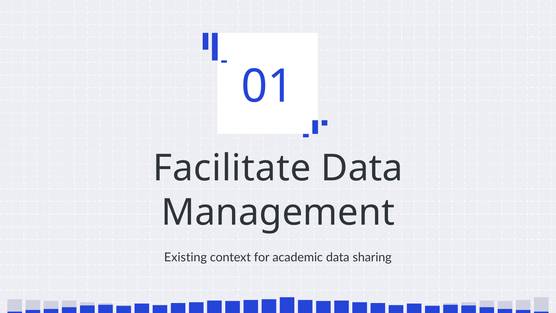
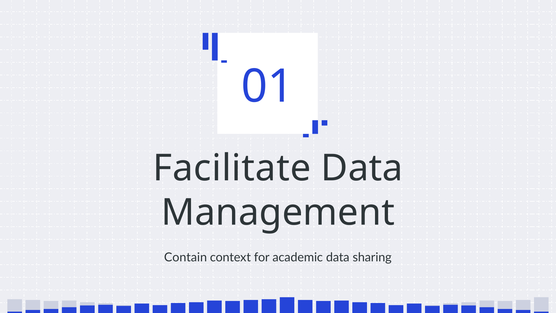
Existing: Existing -> Contain (186, 257)
